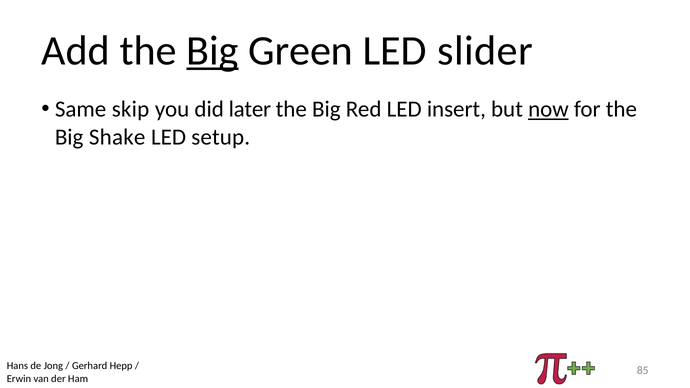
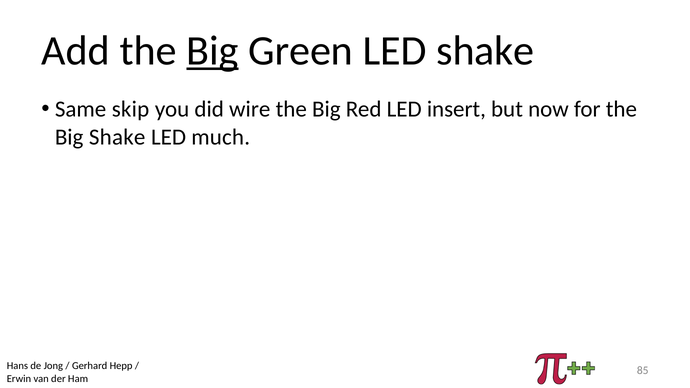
LED slider: slider -> shake (485, 51)
later: later -> wire (250, 109)
now underline: present -> none (548, 109)
setup: setup -> much (221, 137)
